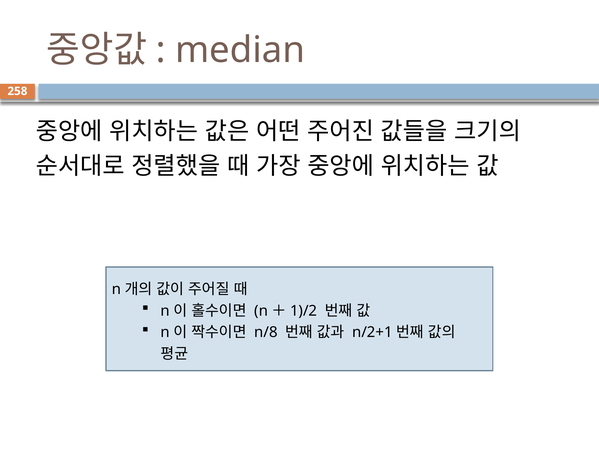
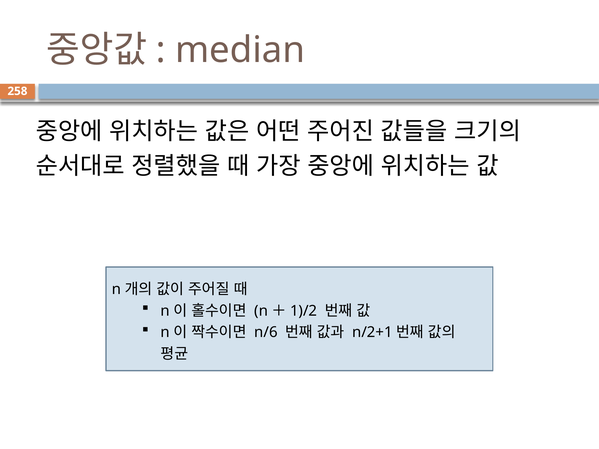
n/8: n/8 -> n/6 (266, 333)
